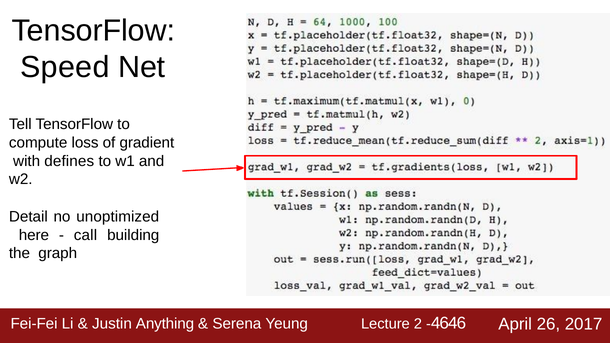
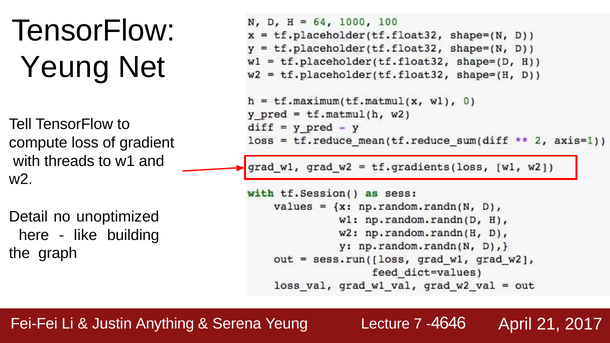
Speed: Speed -> Yeung (65, 67)
defines: defines -> threads (69, 161)
call: call -> like (86, 235)
2: 2 -> 7 (418, 324)
26: 26 -> 21 (548, 324)
